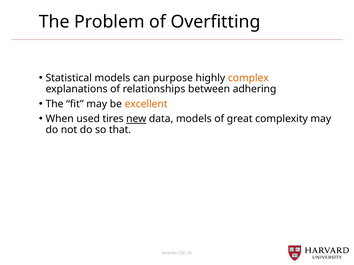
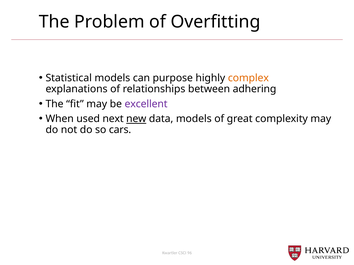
excellent colour: orange -> purple (146, 104)
tires: tires -> next (113, 119)
that: that -> cars (120, 130)
